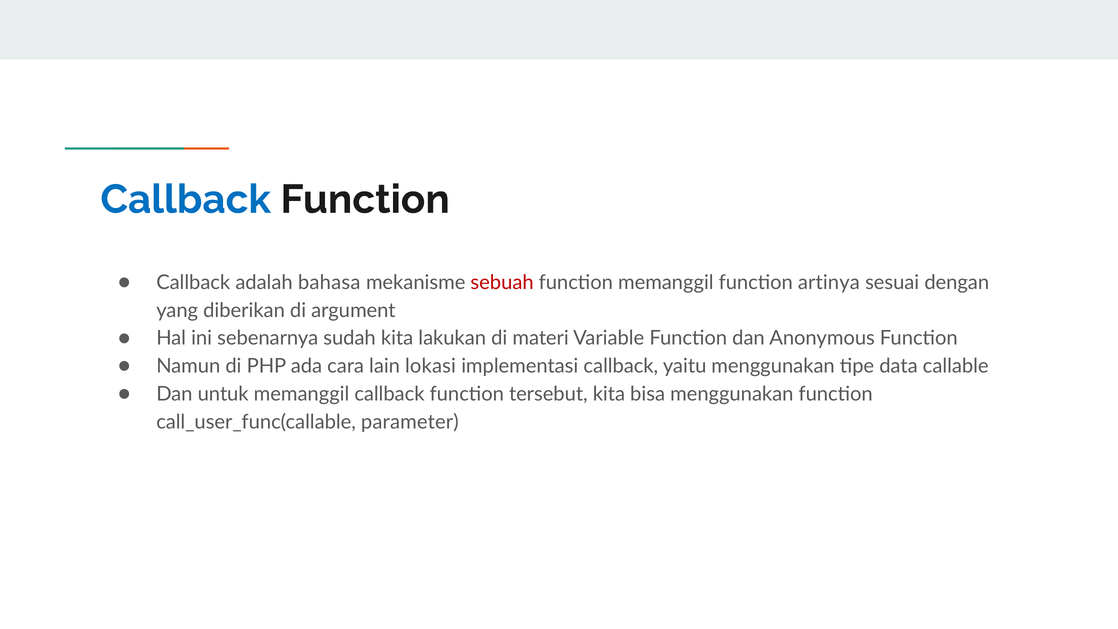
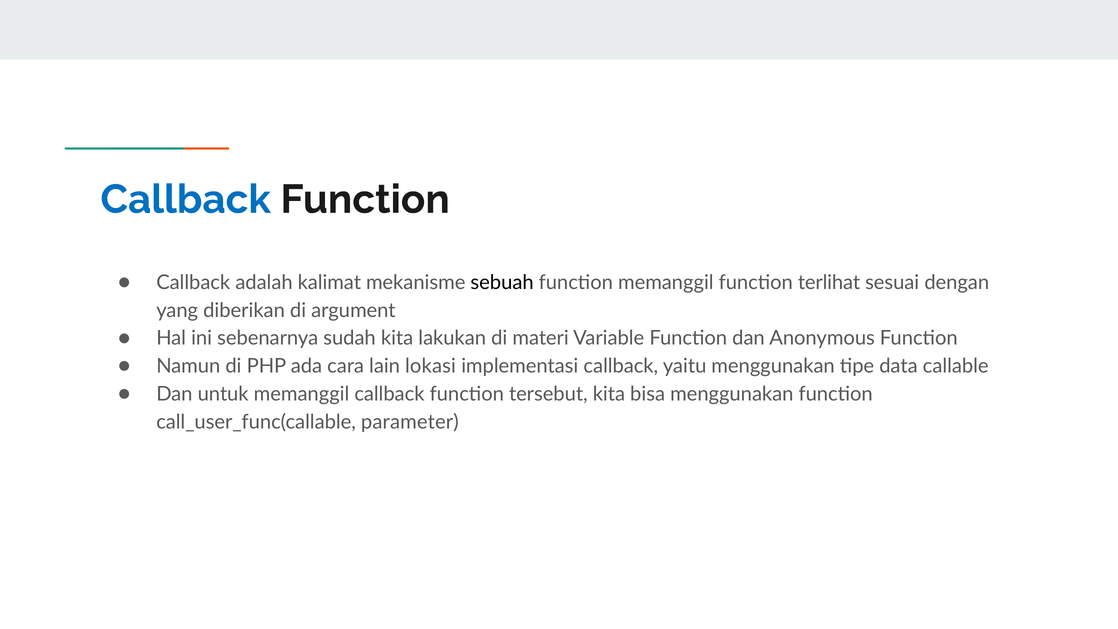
bahasa: bahasa -> kalimat (329, 283)
sebuah colour: red -> black (502, 283)
artinya: artinya -> terlihat (829, 283)
